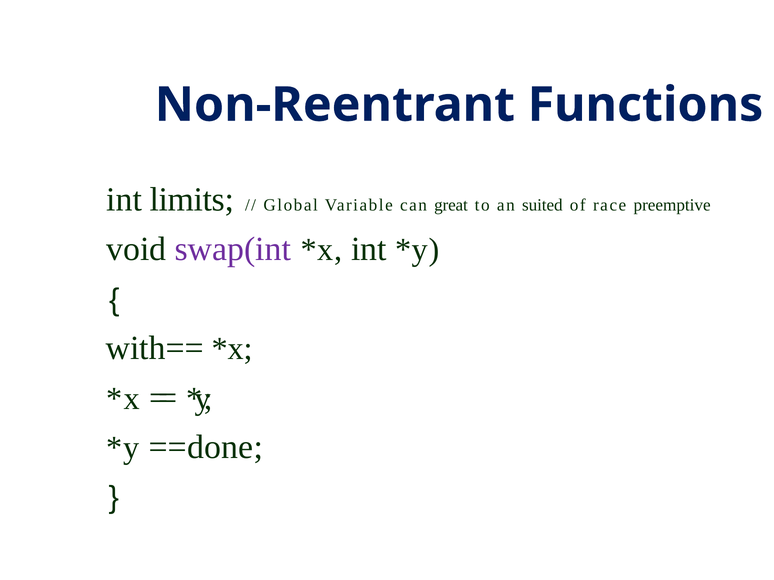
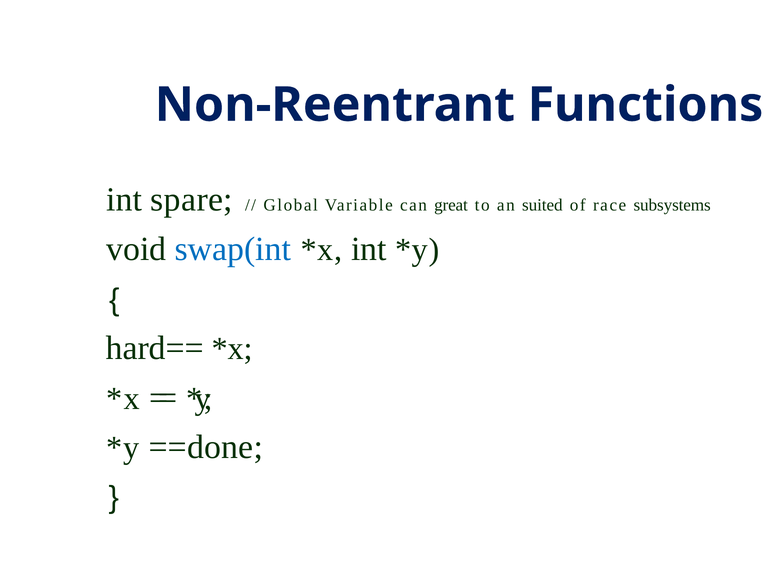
limits: limits -> spare (192, 200)
preemptive: preemptive -> subsystems (672, 205)
swap(int colour: purple -> blue (233, 249)
with==: with== -> hard== (155, 349)
